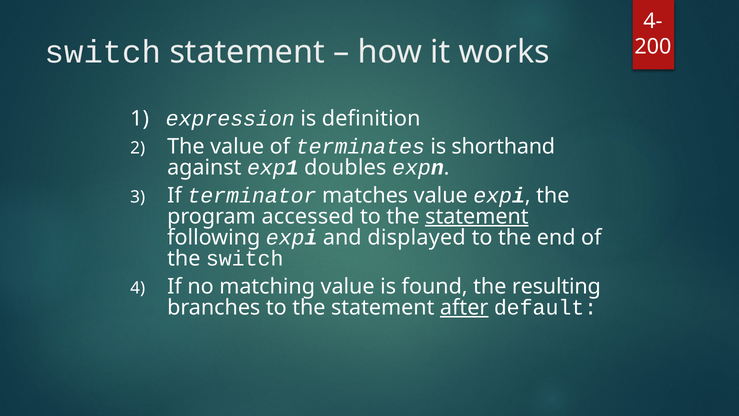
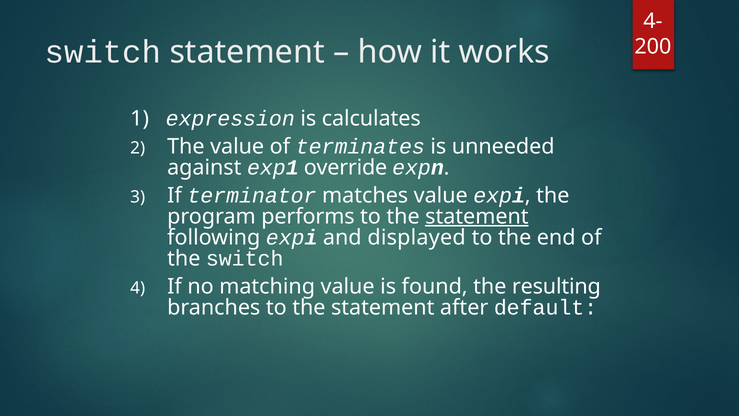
definition: definition -> calculates (371, 119)
shorthand: shorthand -> unneeded (503, 147)
doubles: doubles -> override (346, 168)
accessed: accessed -> performs (308, 216)
after underline: present -> none (464, 307)
